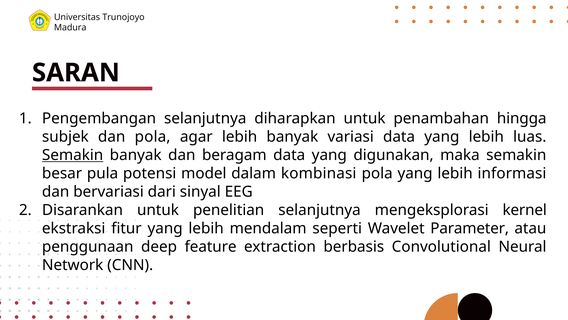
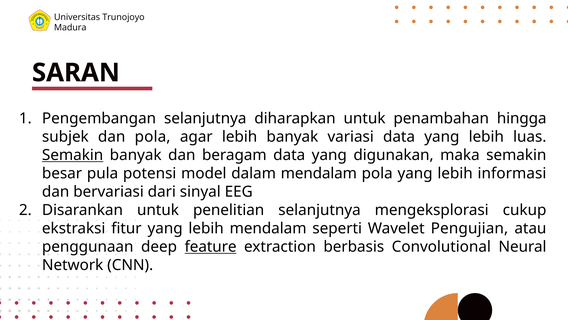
dalam kombinasi: kombinasi -> mendalam (319, 173)
kernel: kernel -> cukup (525, 210)
Parameter: Parameter -> Pengujian (469, 228)
feature underline: none -> present (211, 246)
